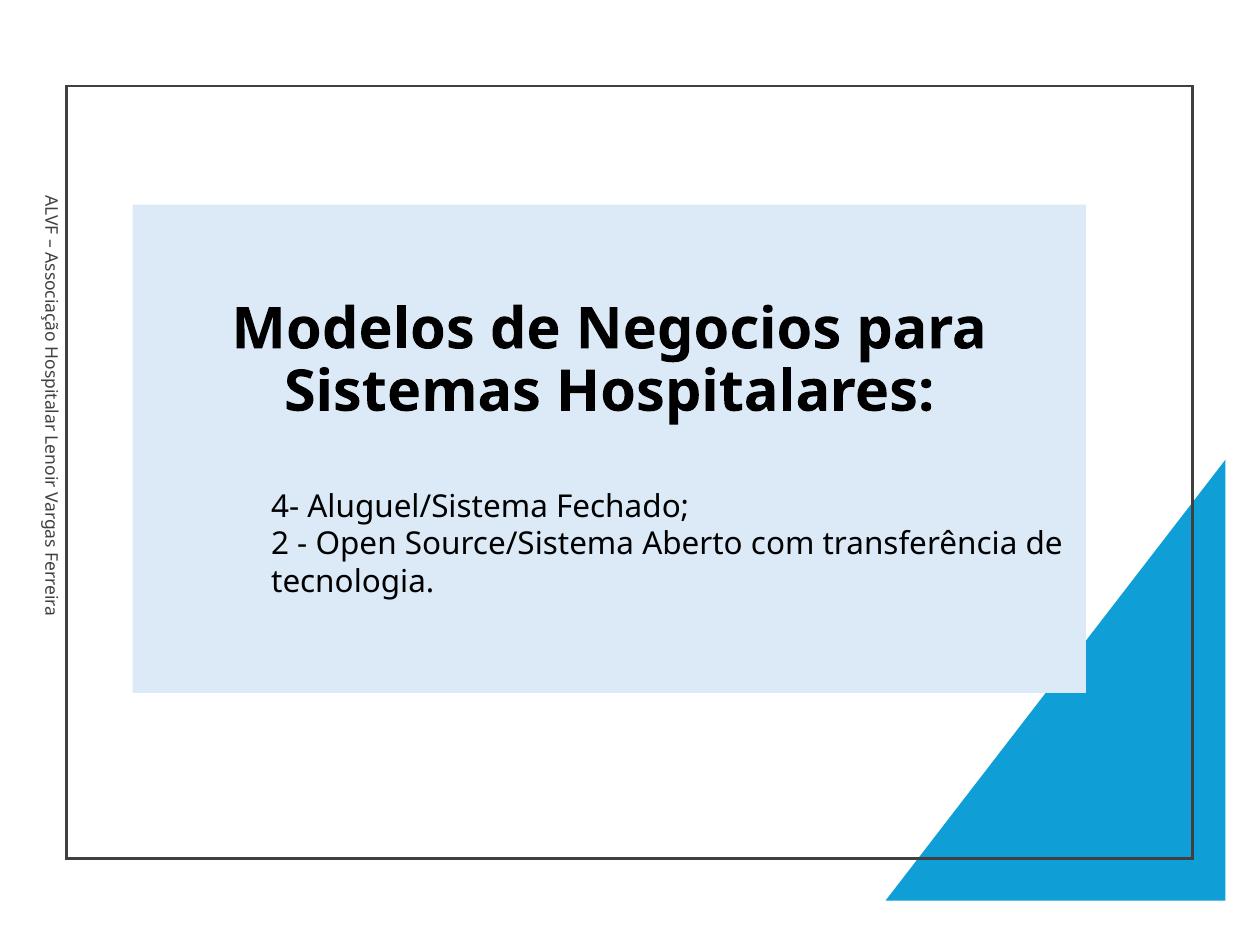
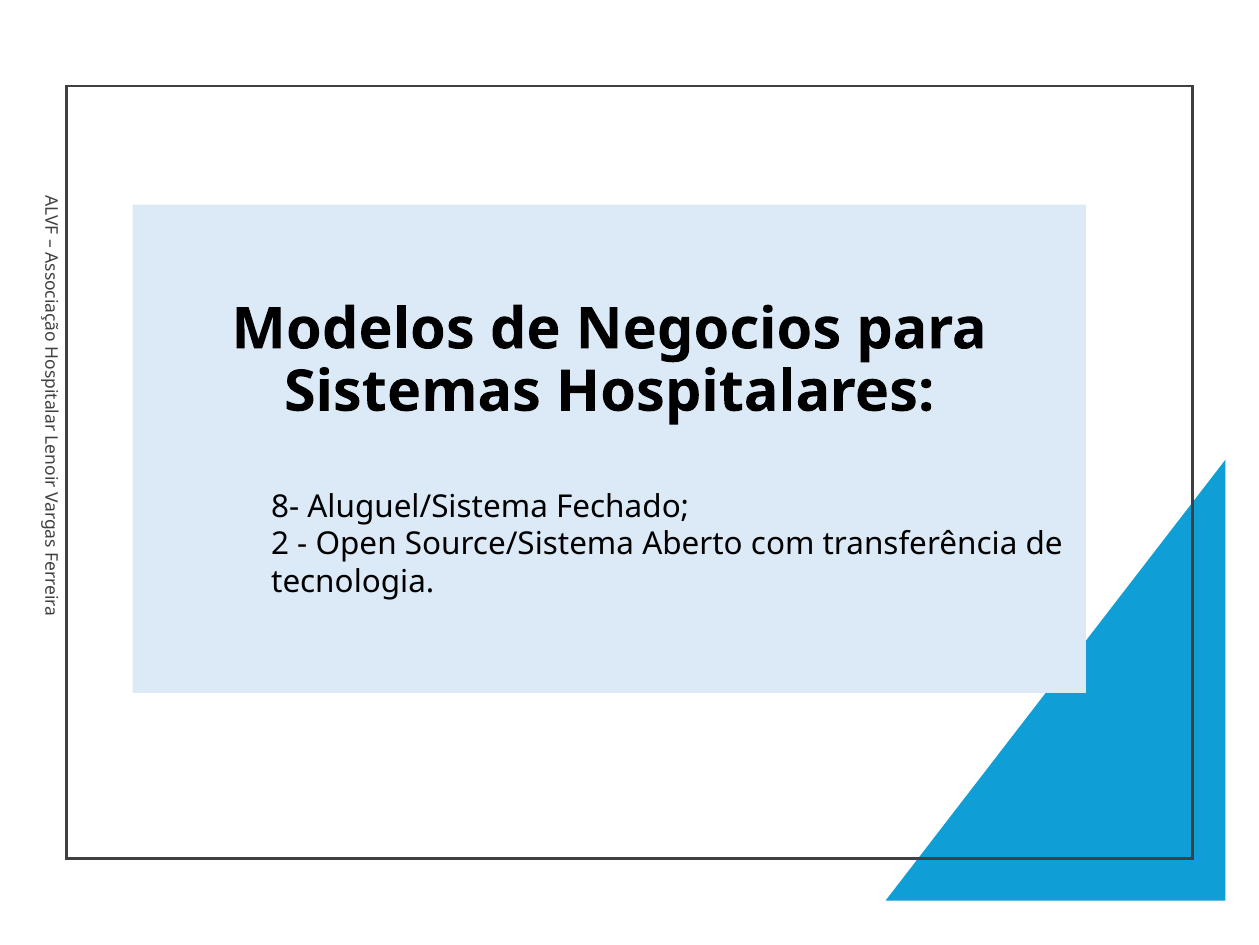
4-: 4- -> 8- (285, 506)
